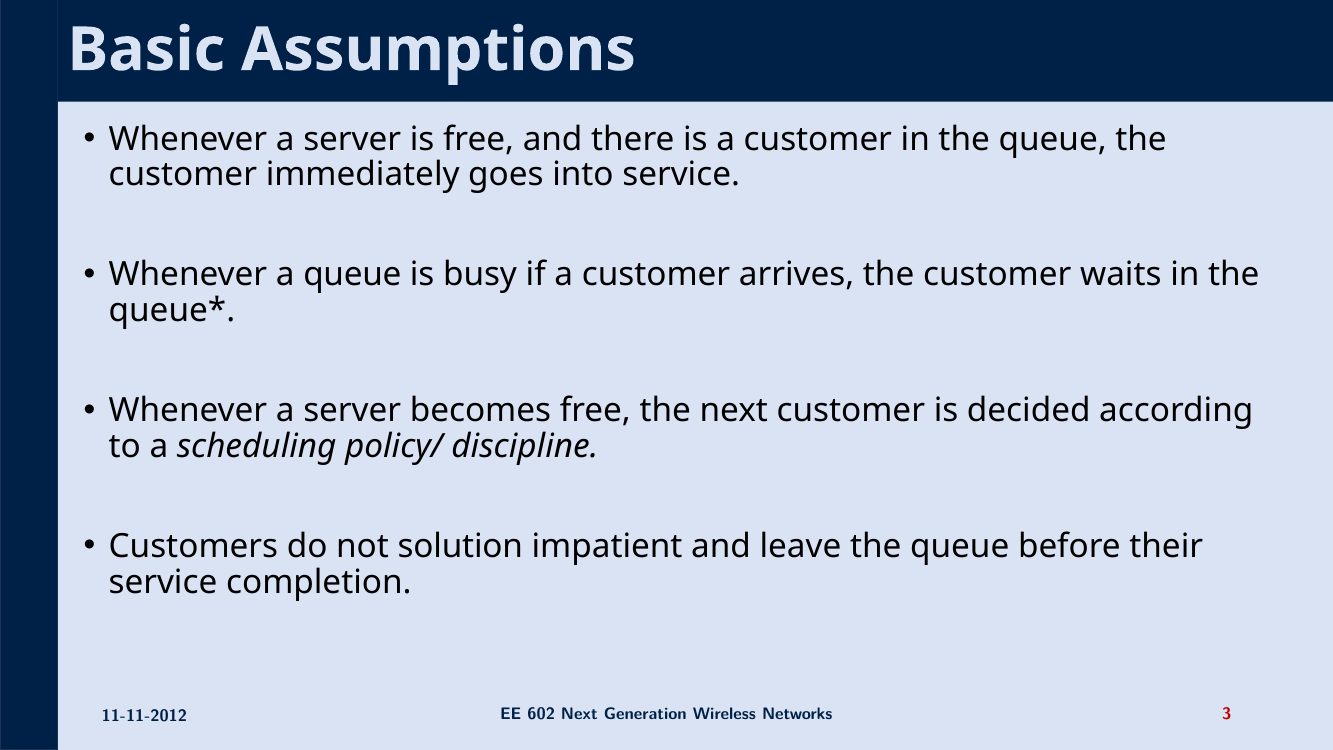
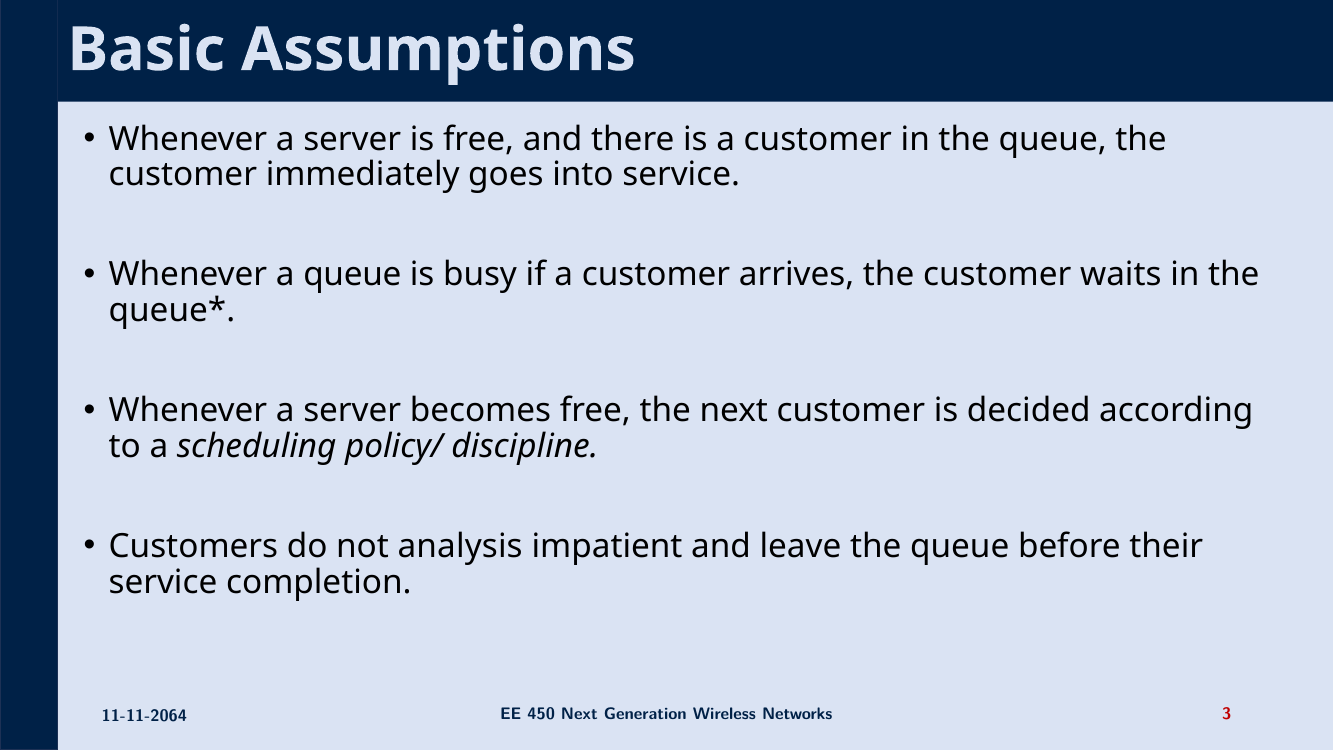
solution: solution -> analysis (460, 546)
602: 602 -> 450 (541, 714)
11-11-2012: 11-11-2012 -> 11-11-2064 (144, 716)
